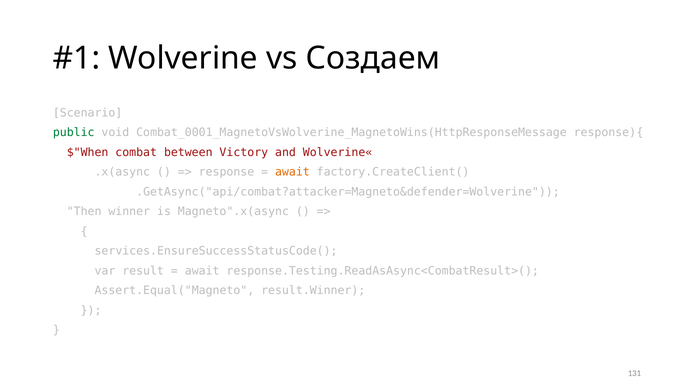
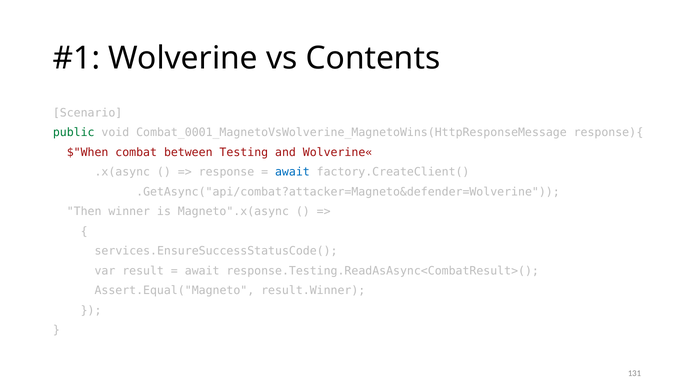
Создаем: Создаем -> Contents (373, 58)
Victory: Victory -> Testing (244, 152)
await colour: orange -> blue (292, 172)
